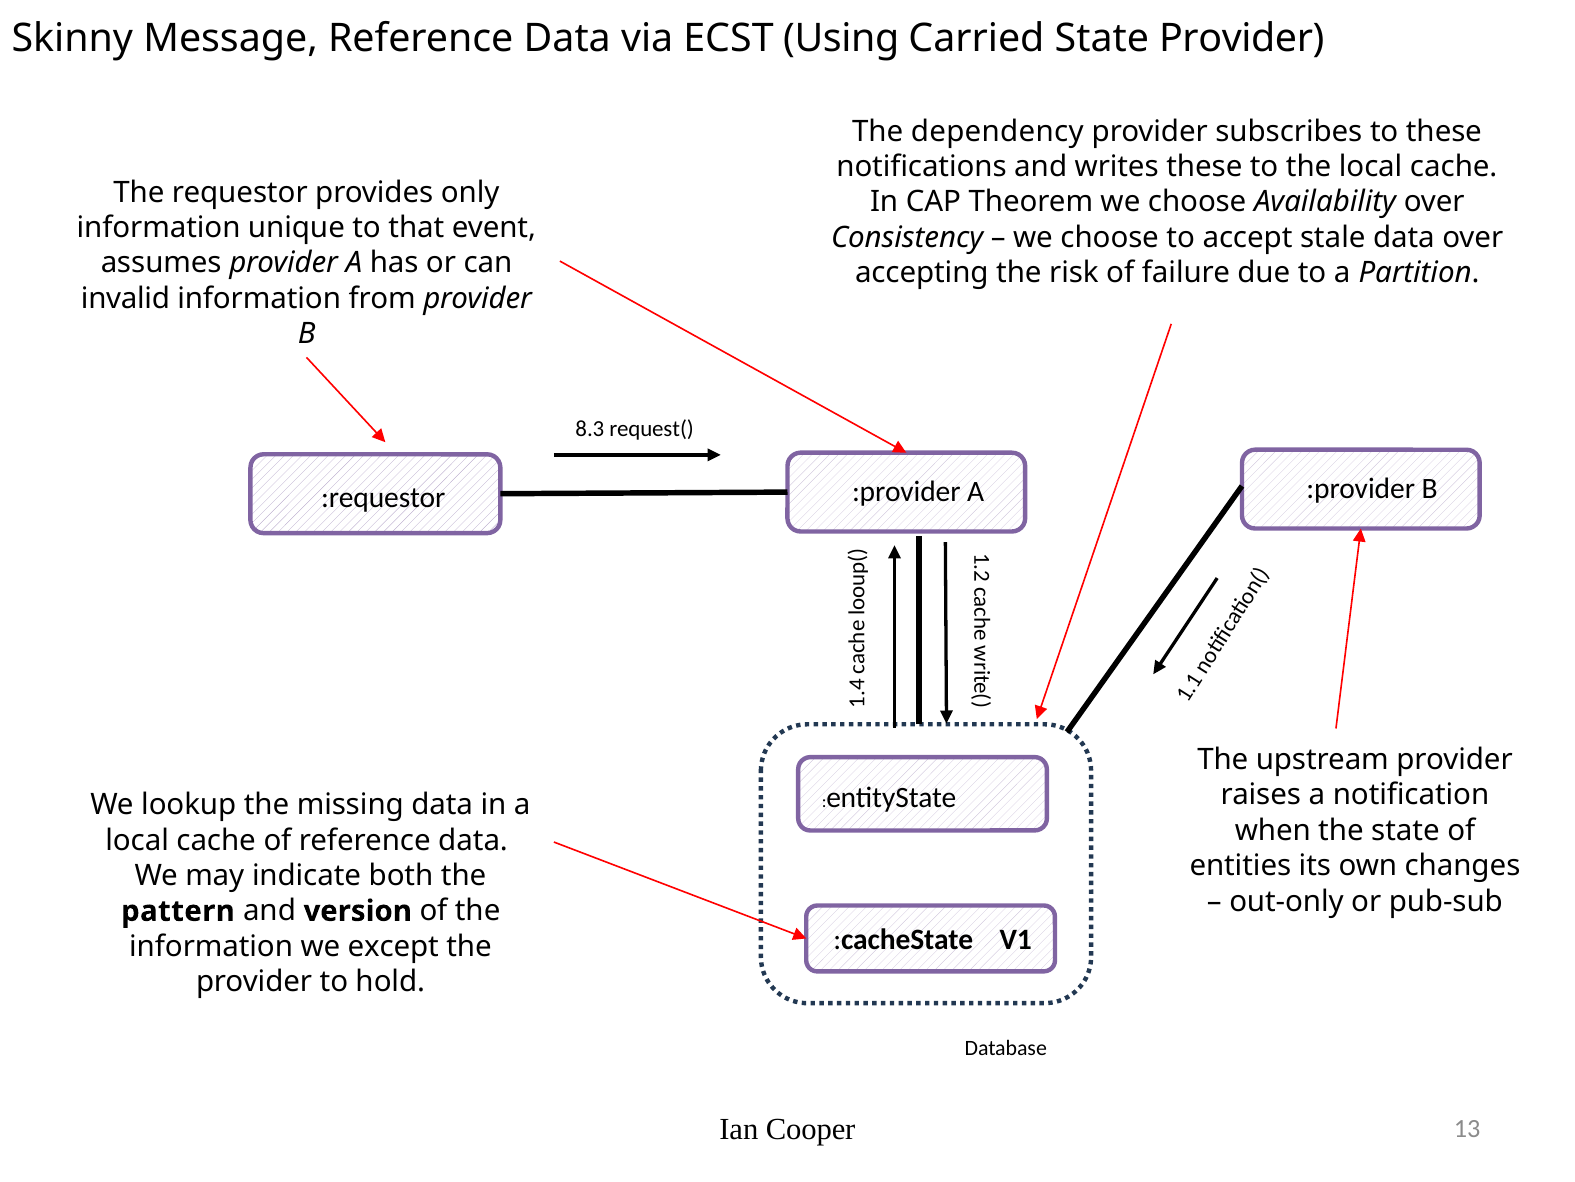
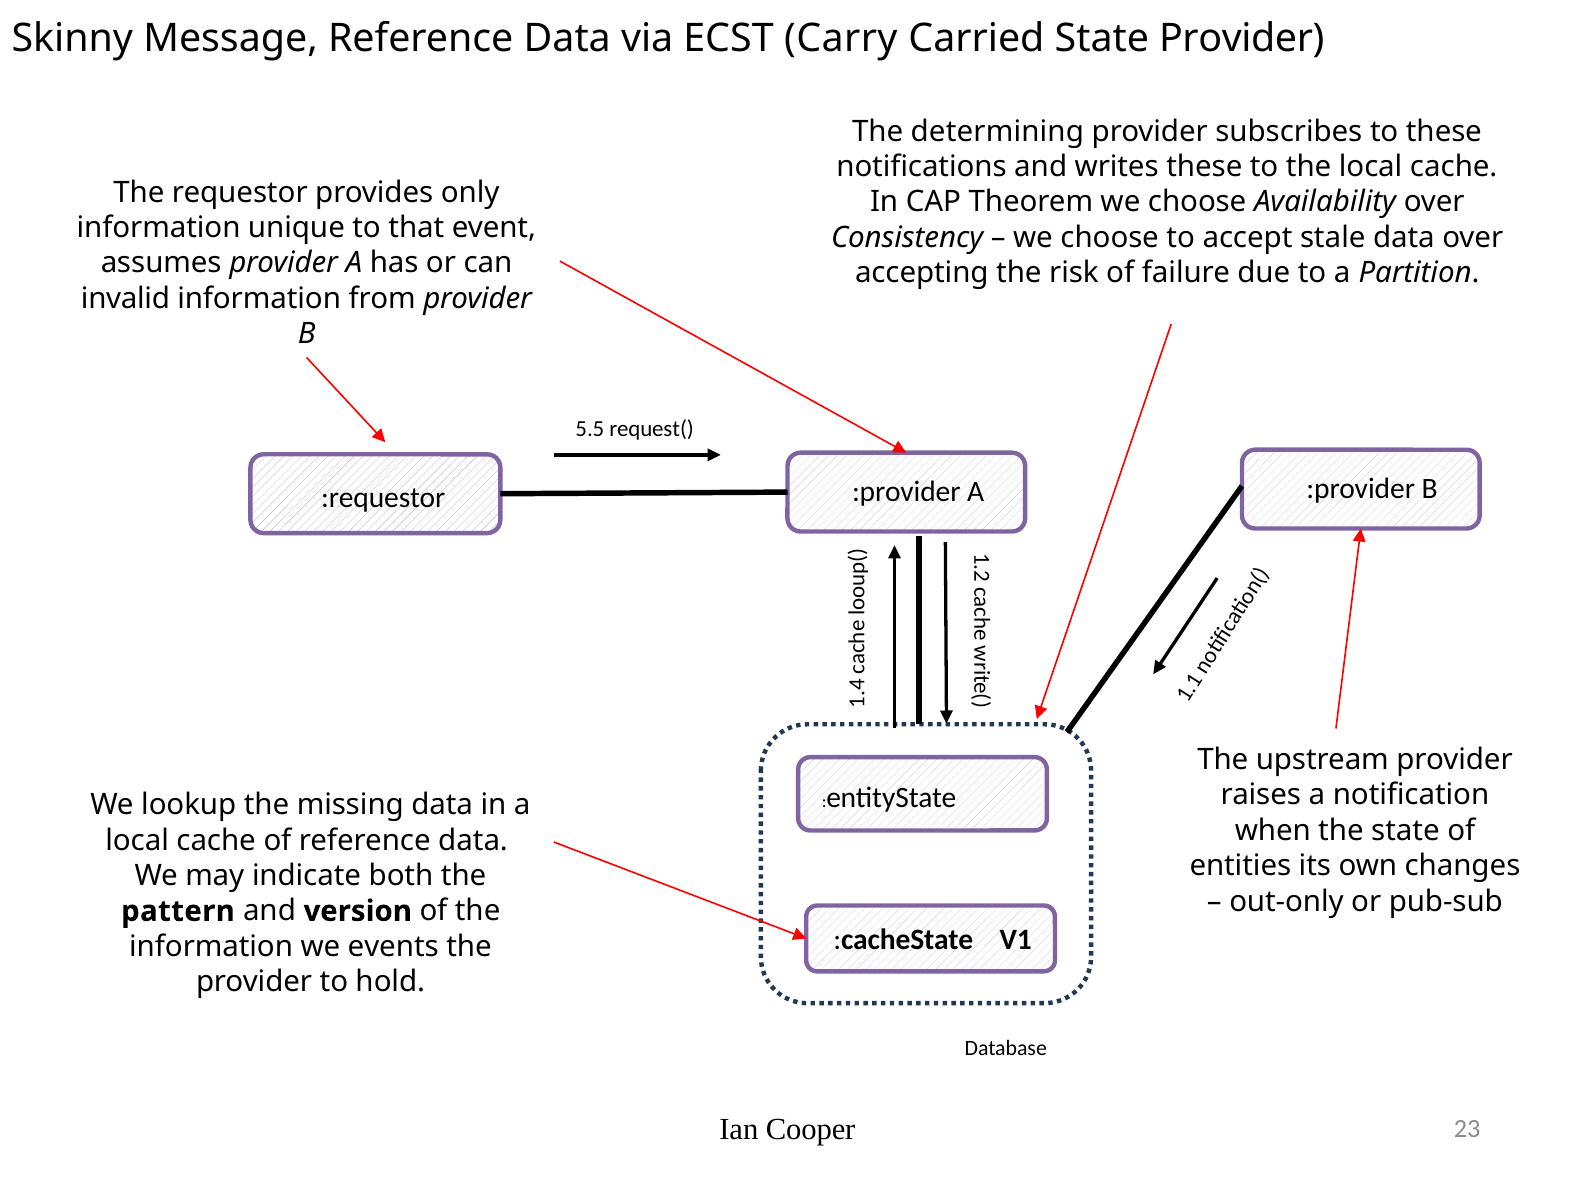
Using: Using -> Carry (841, 39)
dependency: dependency -> determining (997, 131)
8.3: 8.3 -> 5.5 (590, 429)
except: except -> events (393, 946)
13: 13 -> 23 (1467, 1128)
